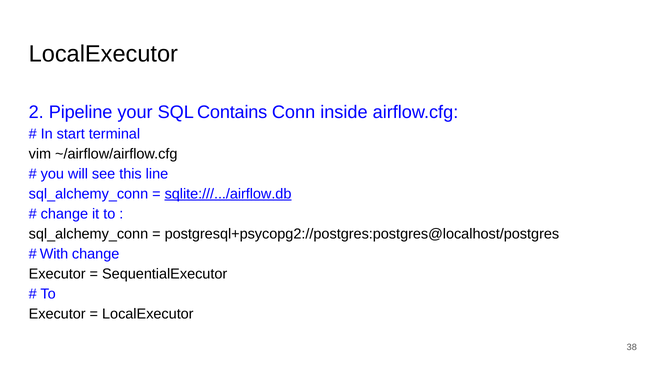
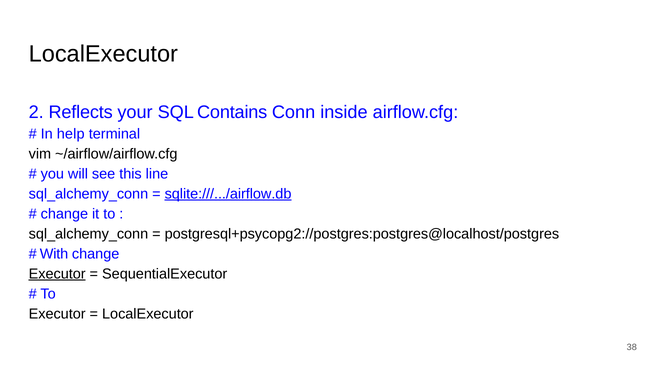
Pipeline: Pipeline -> Reflects (81, 112)
start: start -> help (71, 134)
Executor underline: none -> present (57, 274)
